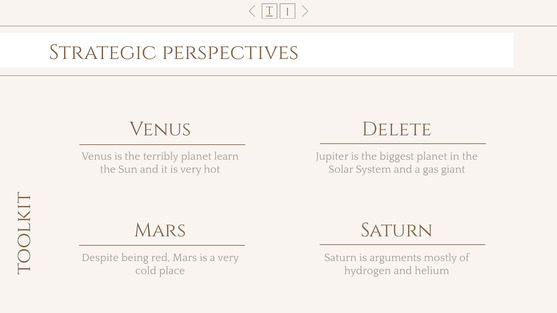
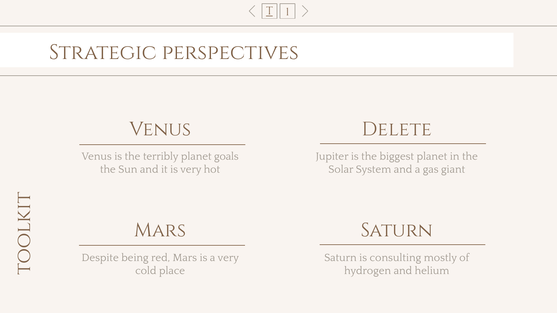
learn: learn -> goals (226, 157)
arguments: arguments -> consulting (395, 258)
